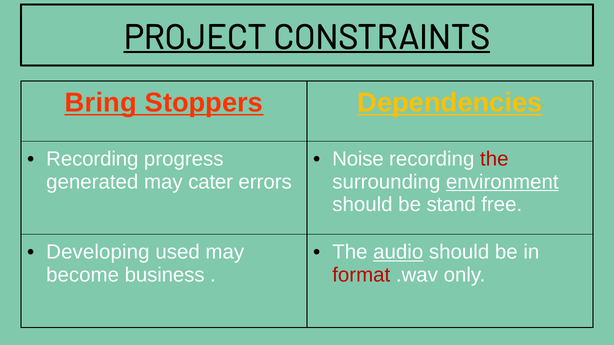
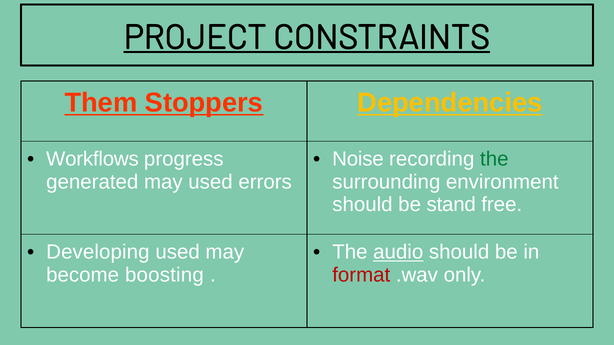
Bring: Bring -> Them (101, 103)
Recording: Recording -> Workflows (92, 159)
the colour: red -> green (494, 159)
may cater: cater -> used (211, 182)
environment underline: present -> none (502, 182)
business: business -> boosting (164, 275)
